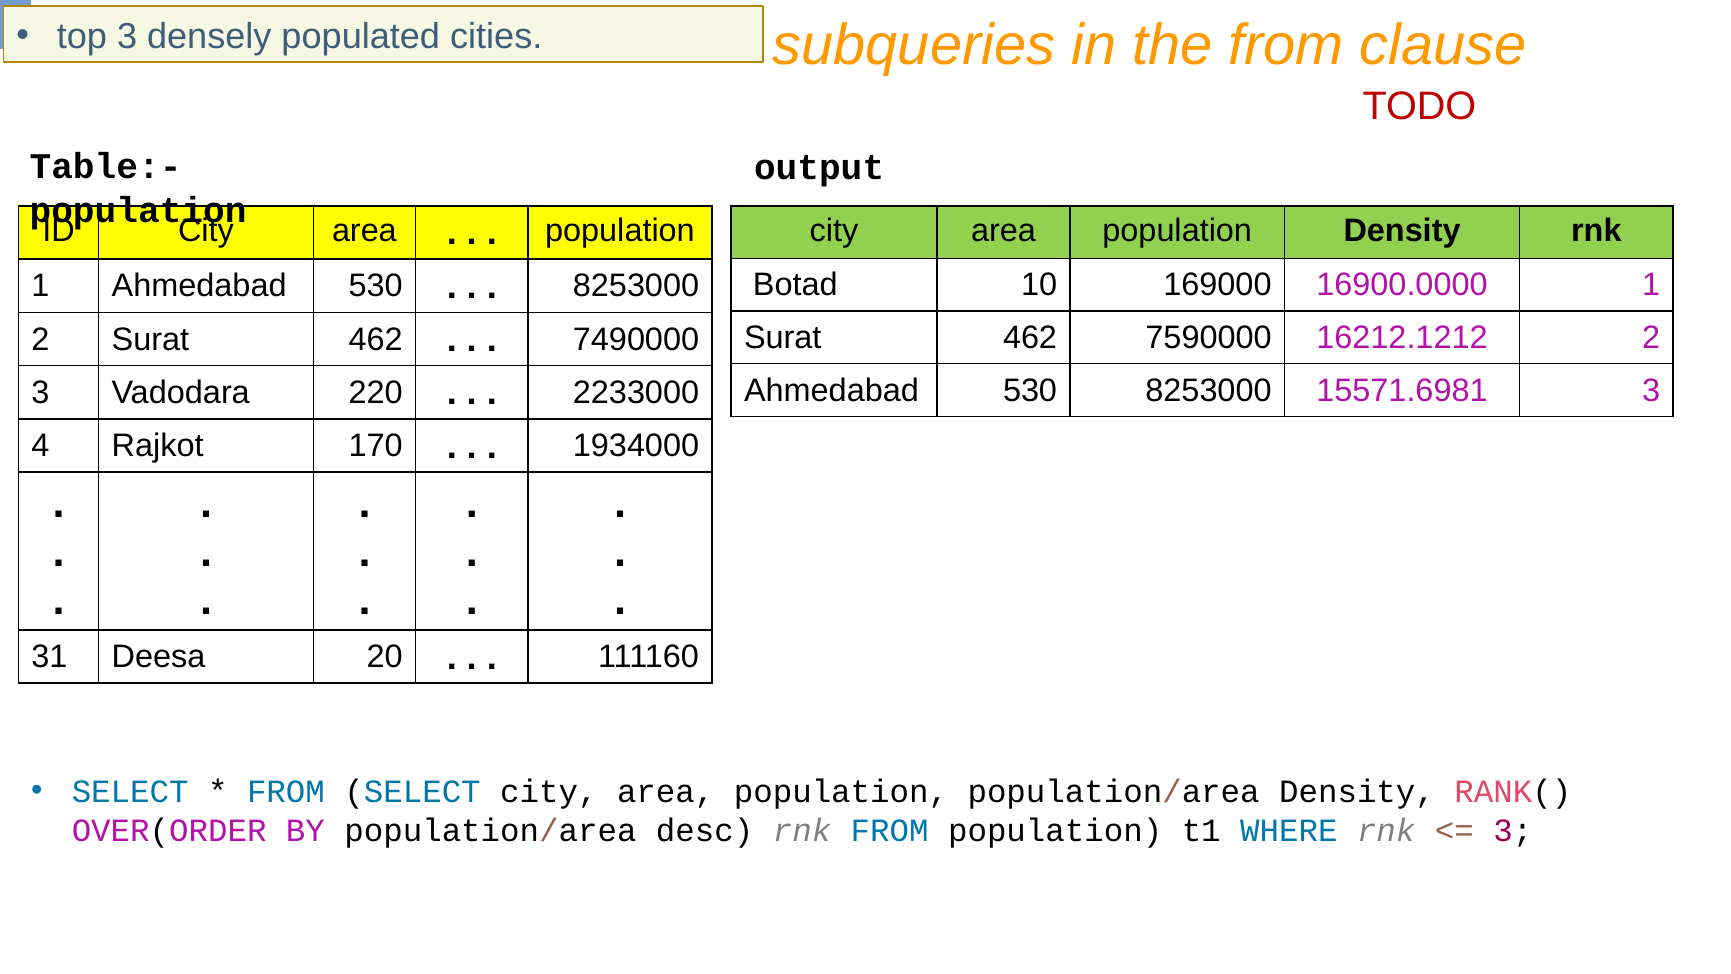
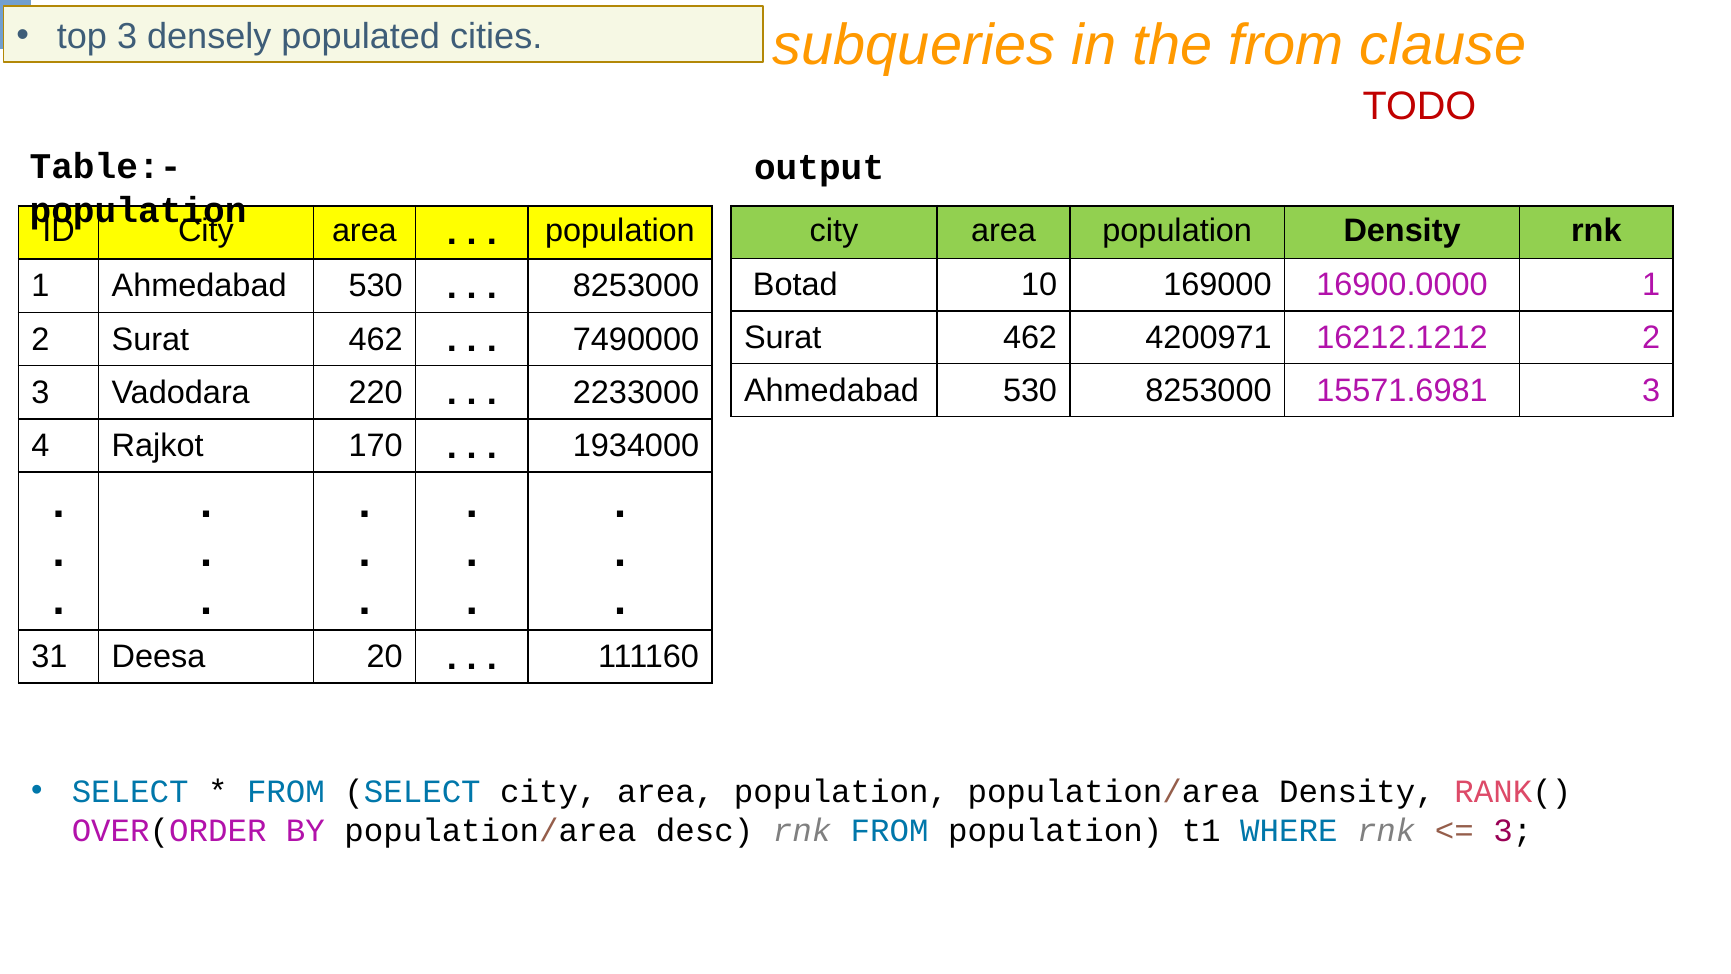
7590000: 7590000 -> 4200971 (1209, 338)
